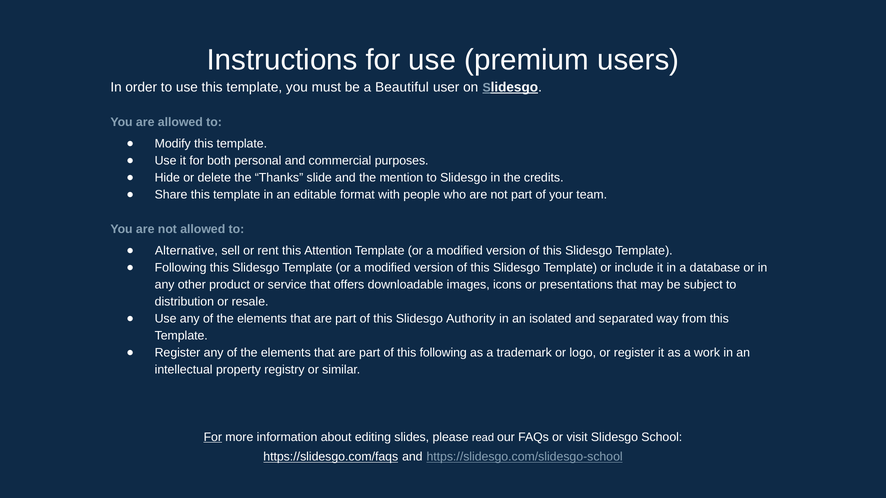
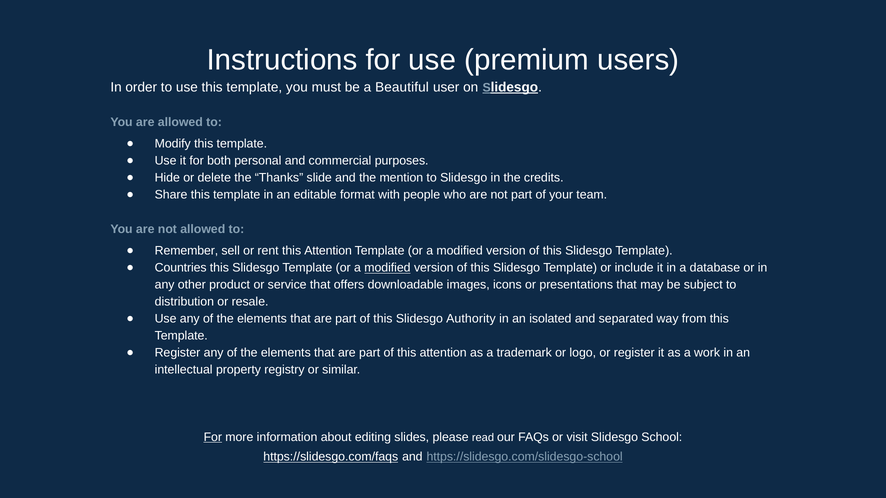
Alternative: Alternative -> Remember (186, 251)
Following: Following -> Countries (181, 268)
modified underline: none -> present (387, 268)
of this following: following -> attention (443, 353)
